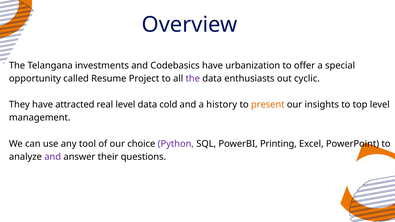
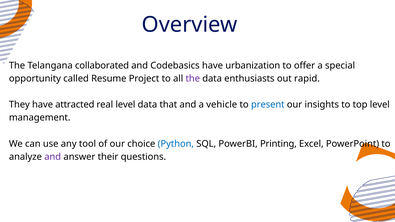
investments: investments -> collaborated (102, 66)
cyclic: cyclic -> rapid (307, 79)
cold: cold -> that (168, 105)
history: history -> vehicle (222, 105)
present colour: orange -> blue (268, 105)
Python colour: purple -> blue (176, 144)
